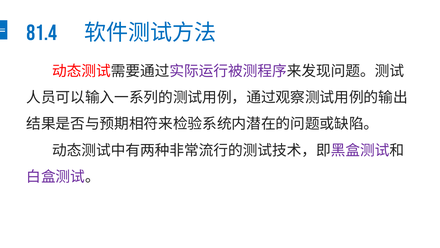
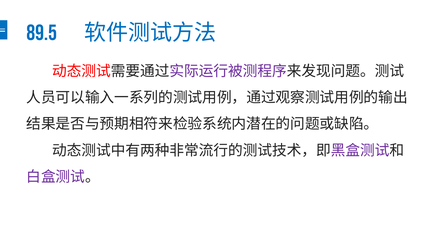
81.4: 81.4 -> 89.5 (42, 33)
